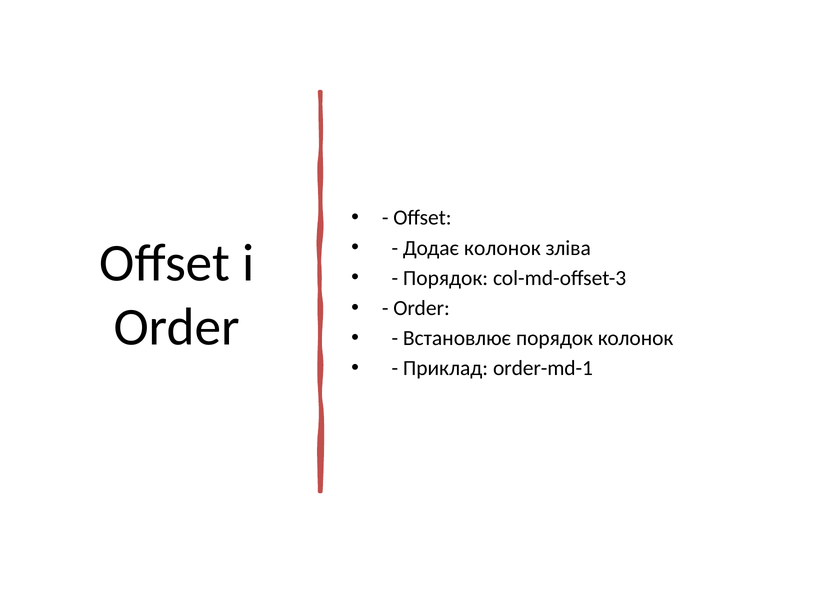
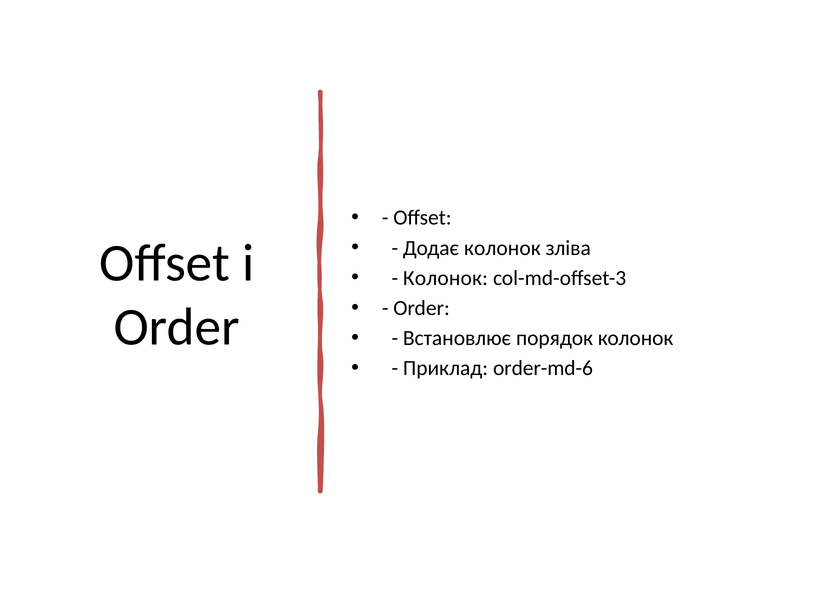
Порядок: Порядок -> Колонок (445, 278)
order-md-1: order-md-1 -> order-md-6 (543, 368)
